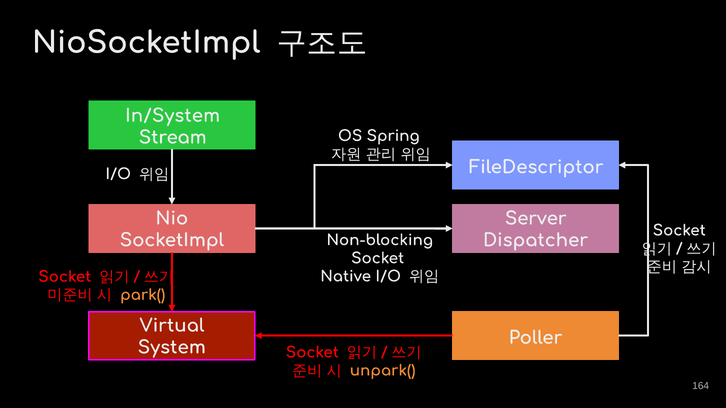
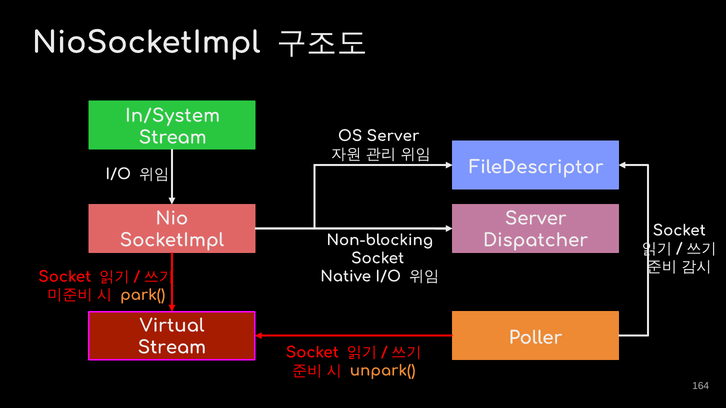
OS Spring: Spring -> Server (393, 136)
System: System -> Stream (172, 348)
